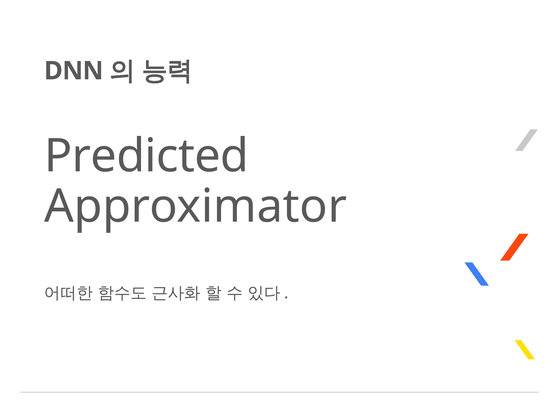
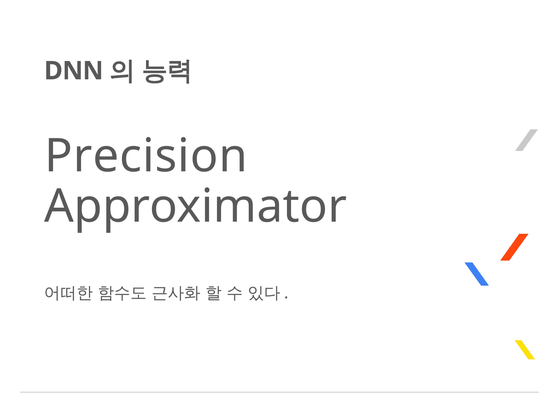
Predicted: Predicted -> Precision (146, 156)
